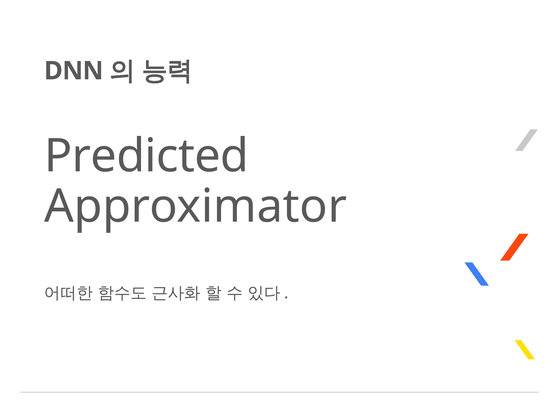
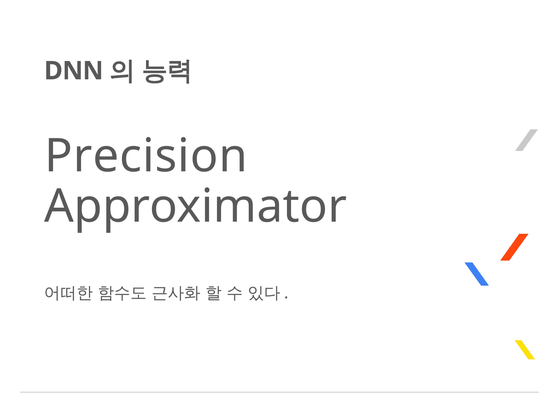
Predicted: Predicted -> Precision (146, 156)
